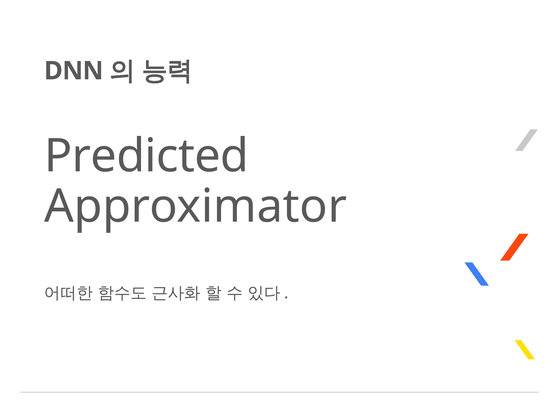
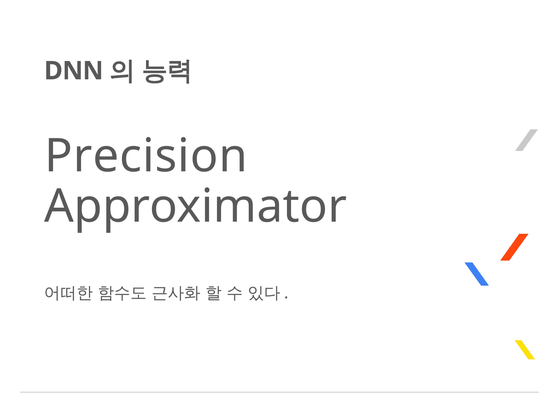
Predicted: Predicted -> Precision (146, 156)
